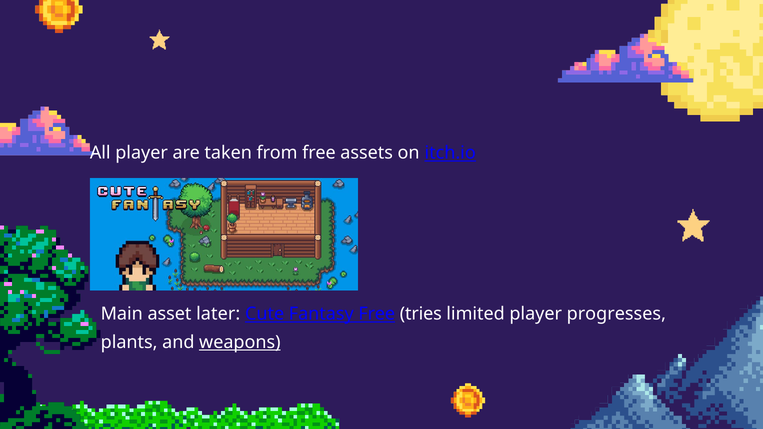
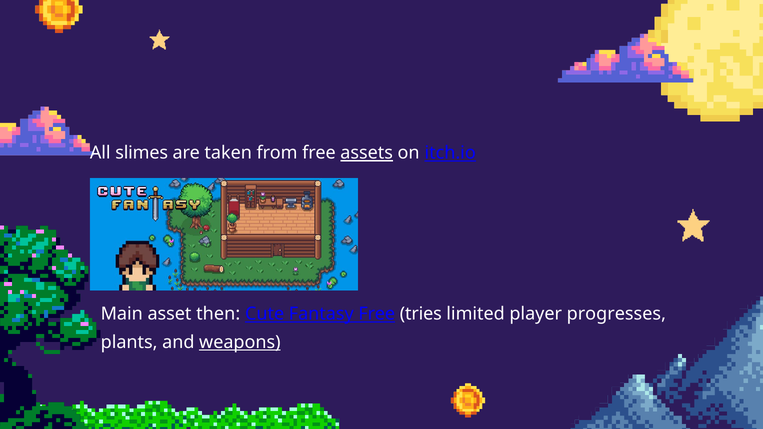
All player: player -> slimes (142, 153)
assets underline: none -> present (367, 153)
later: later -> then (218, 314)
